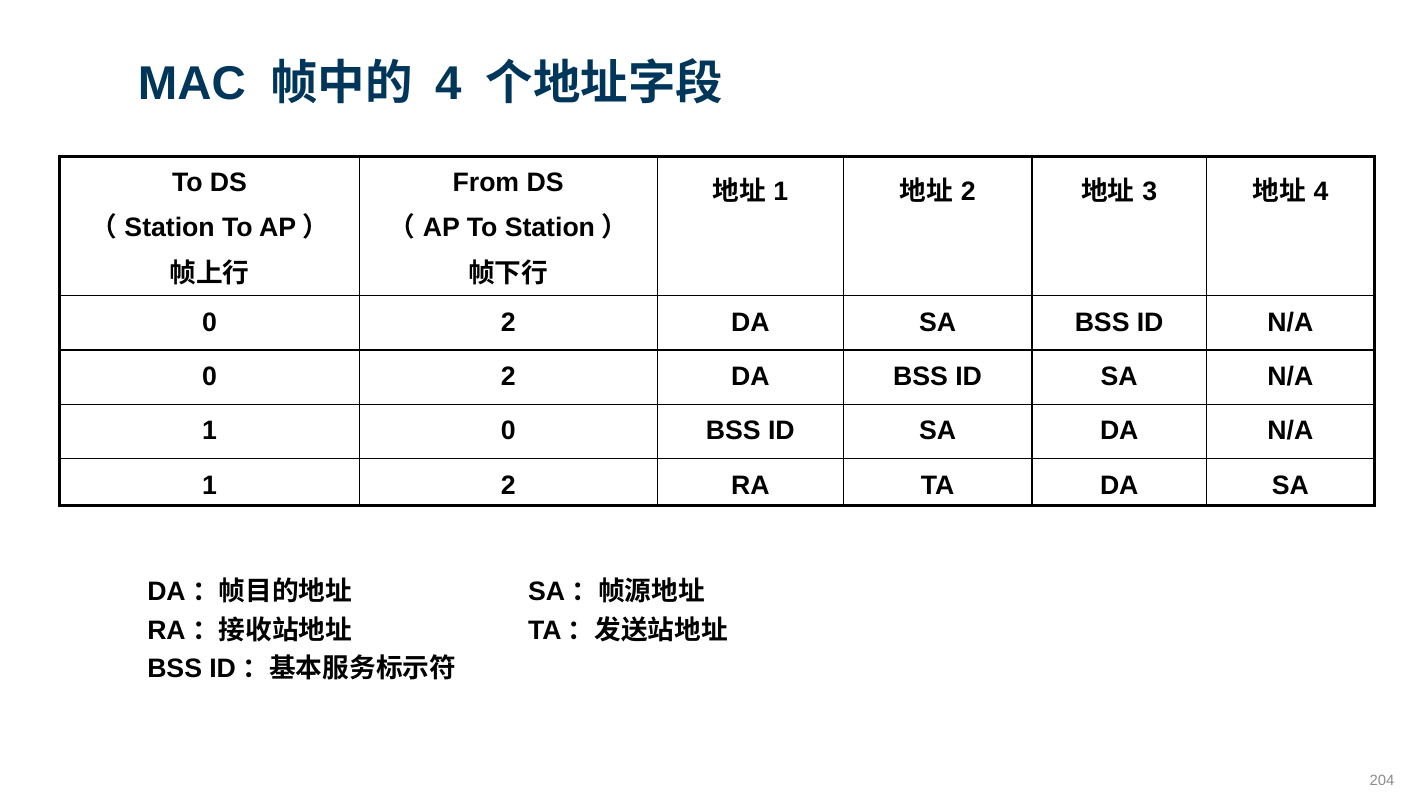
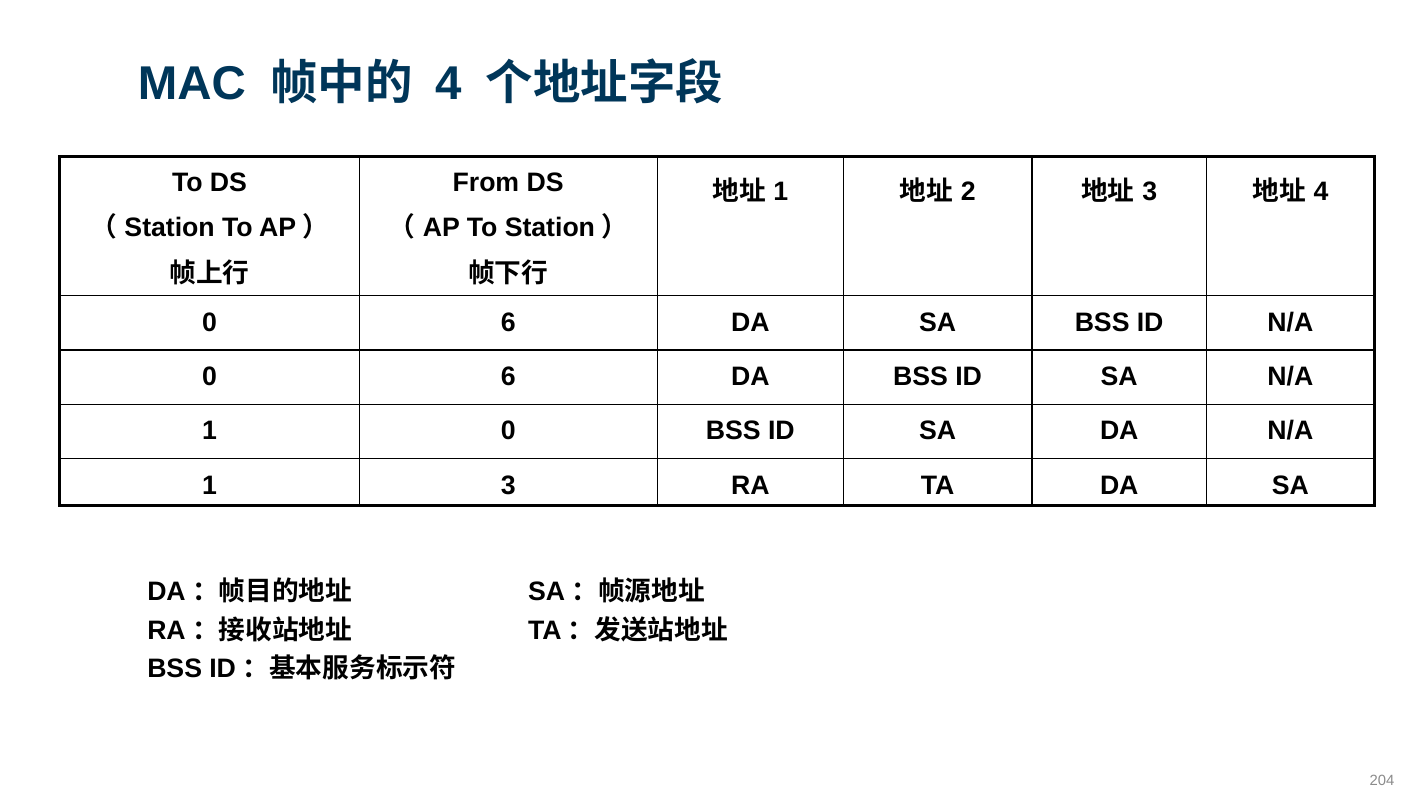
2: 2 -> 6 (508, 322)
2: 2 -> 6 (508, 377)
1 2: 2 -> 3 (508, 486)
